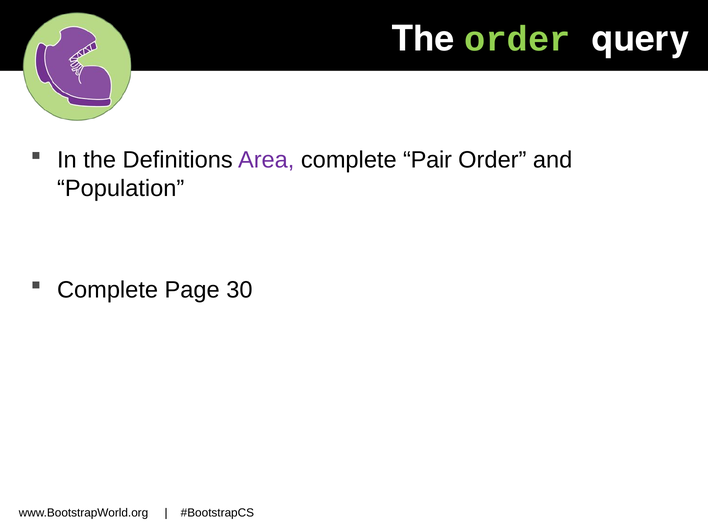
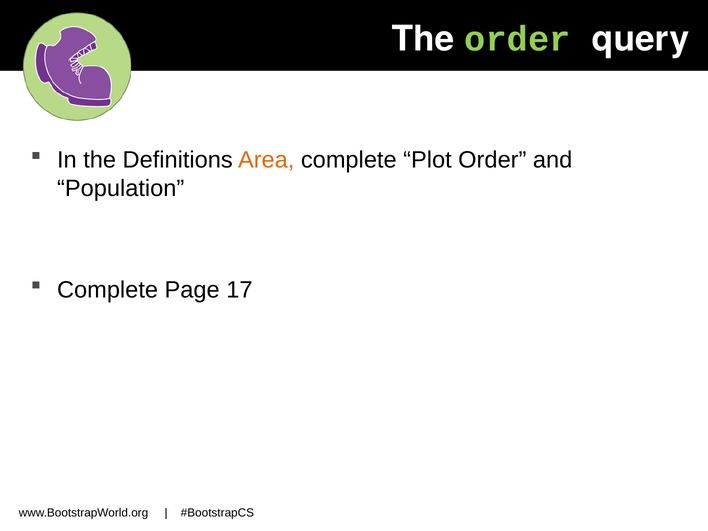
Area colour: purple -> orange (266, 160)
Pair: Pair -> Plot (427, 160)
30: 30 -> 17 (239, 290)
